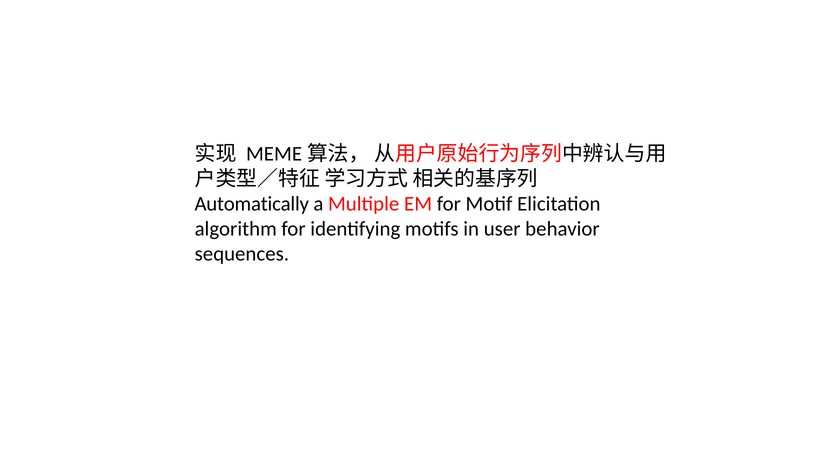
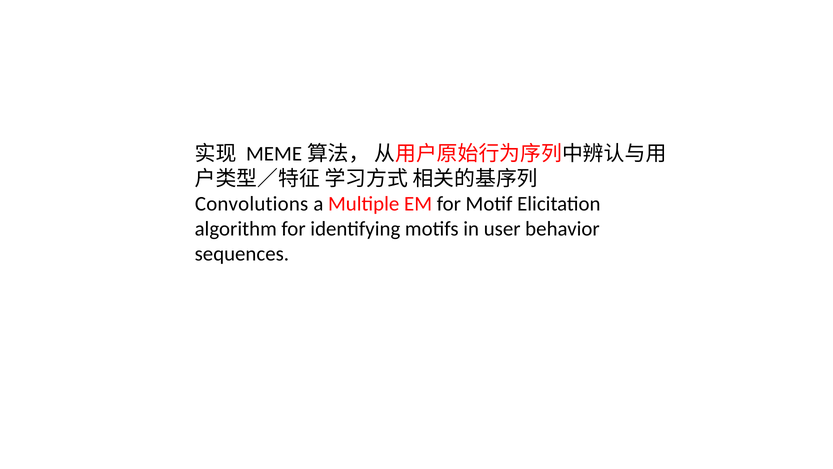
Automatically: Automatically -> Convolutions (252, 204)
